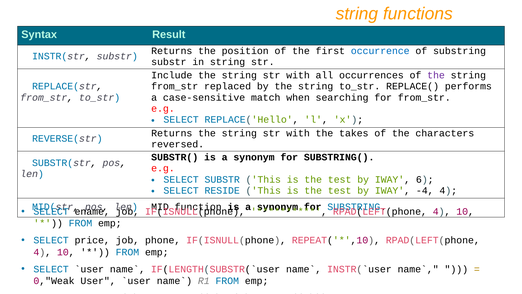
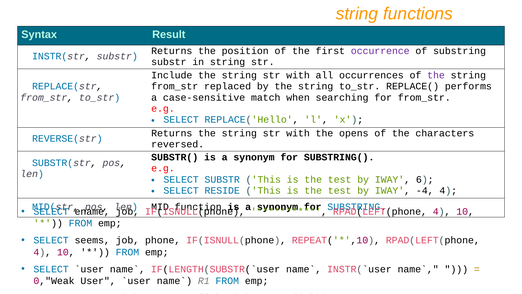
occurrence colour: blue -> purple (380, 51)
takes: takes -> opens (354, 133)
price: price -> seems (92, 240)
